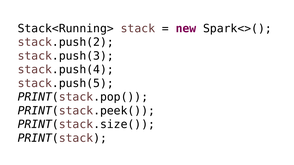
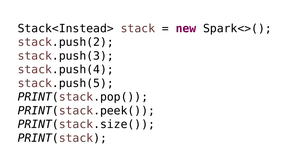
Stack<Running>: Stack<Running> -> Stack<Instead> (66, 29)
